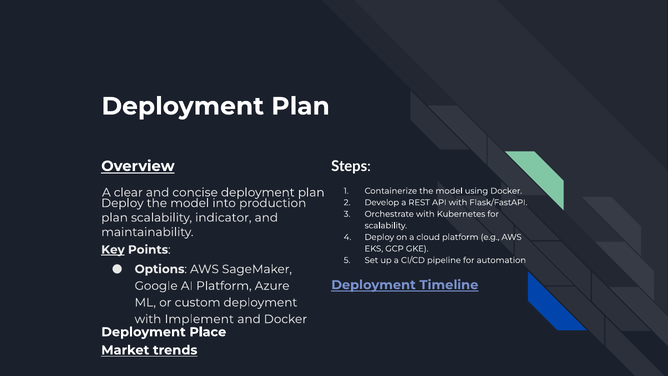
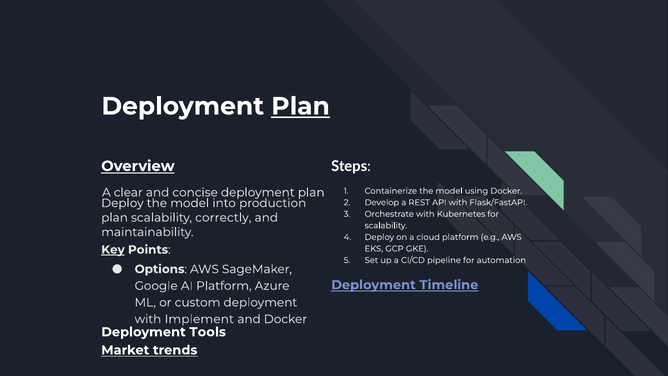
Plan underline: none -> present (301, 106)
indicator: indicator -> correctly (223, 217)
Place: Place -> Tools (208, 332)
